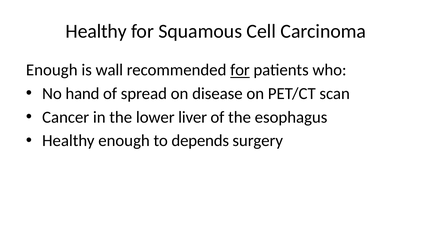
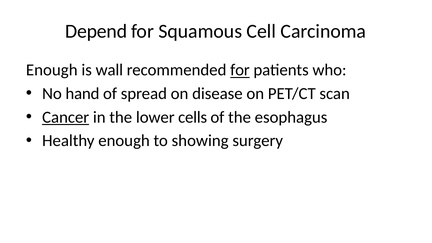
Healthy: Healthy -> Depend (96, 31)
Cancer underline: none -> present (66, 117)
liver: liver -> cells (193, 117)
depends: depends -> showing (200, 141)
